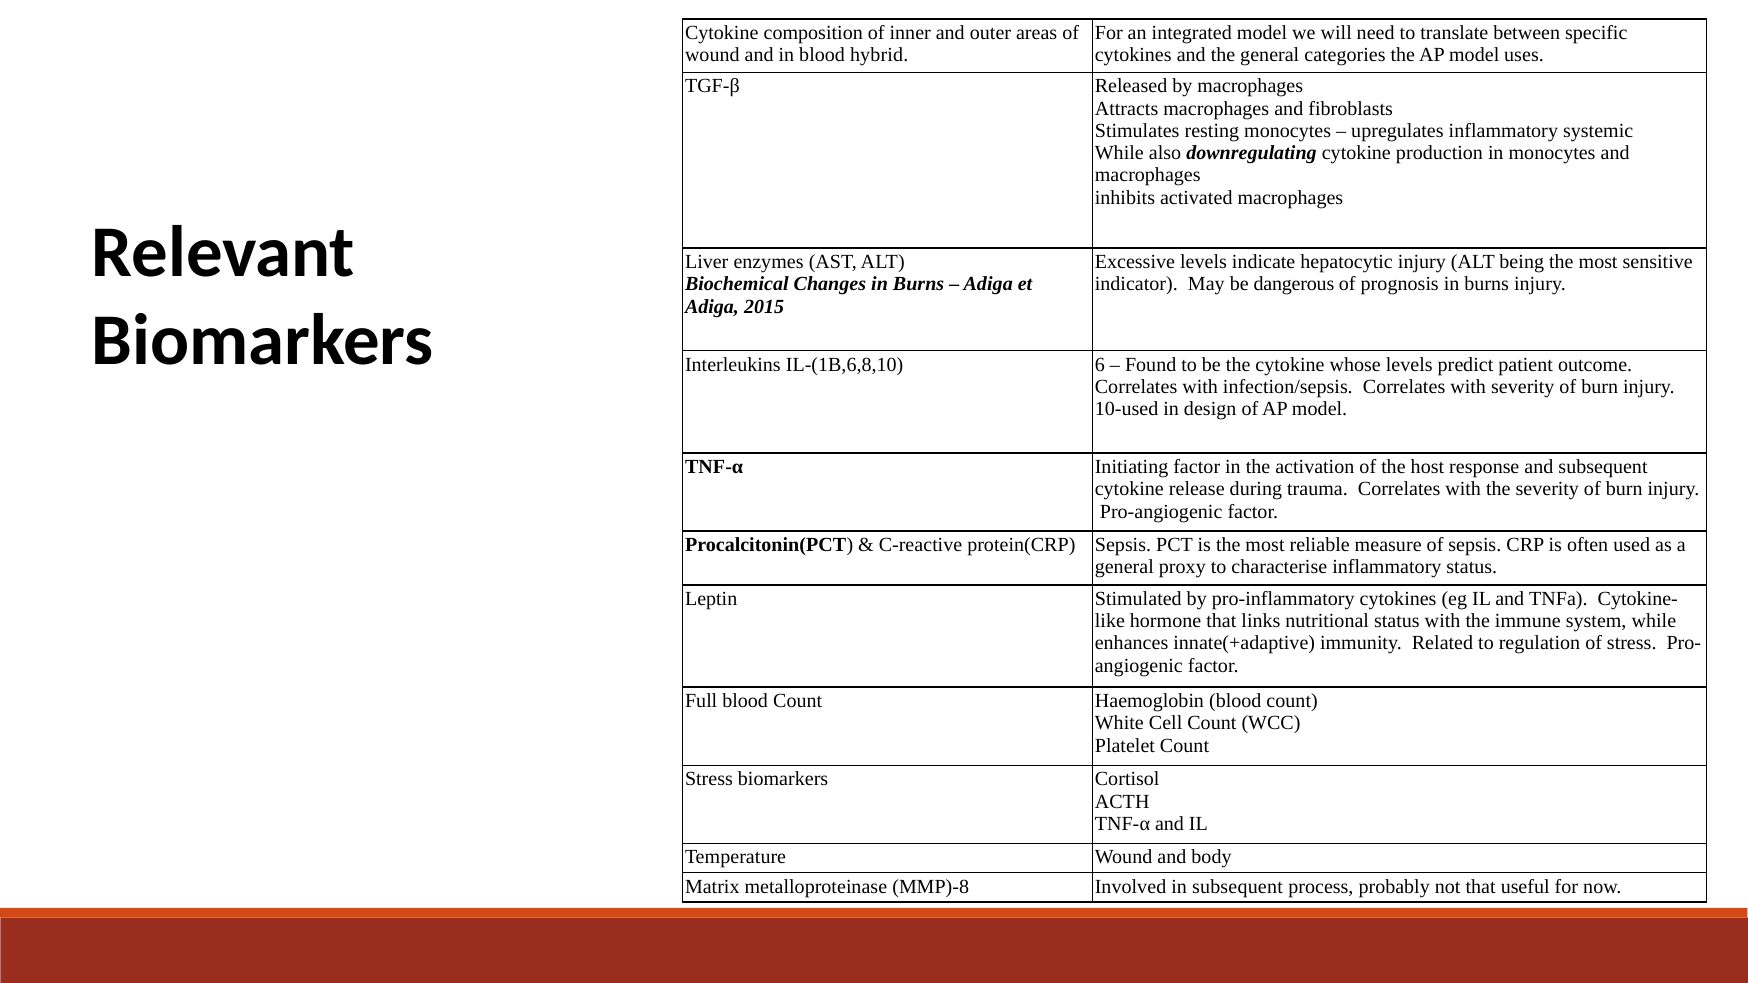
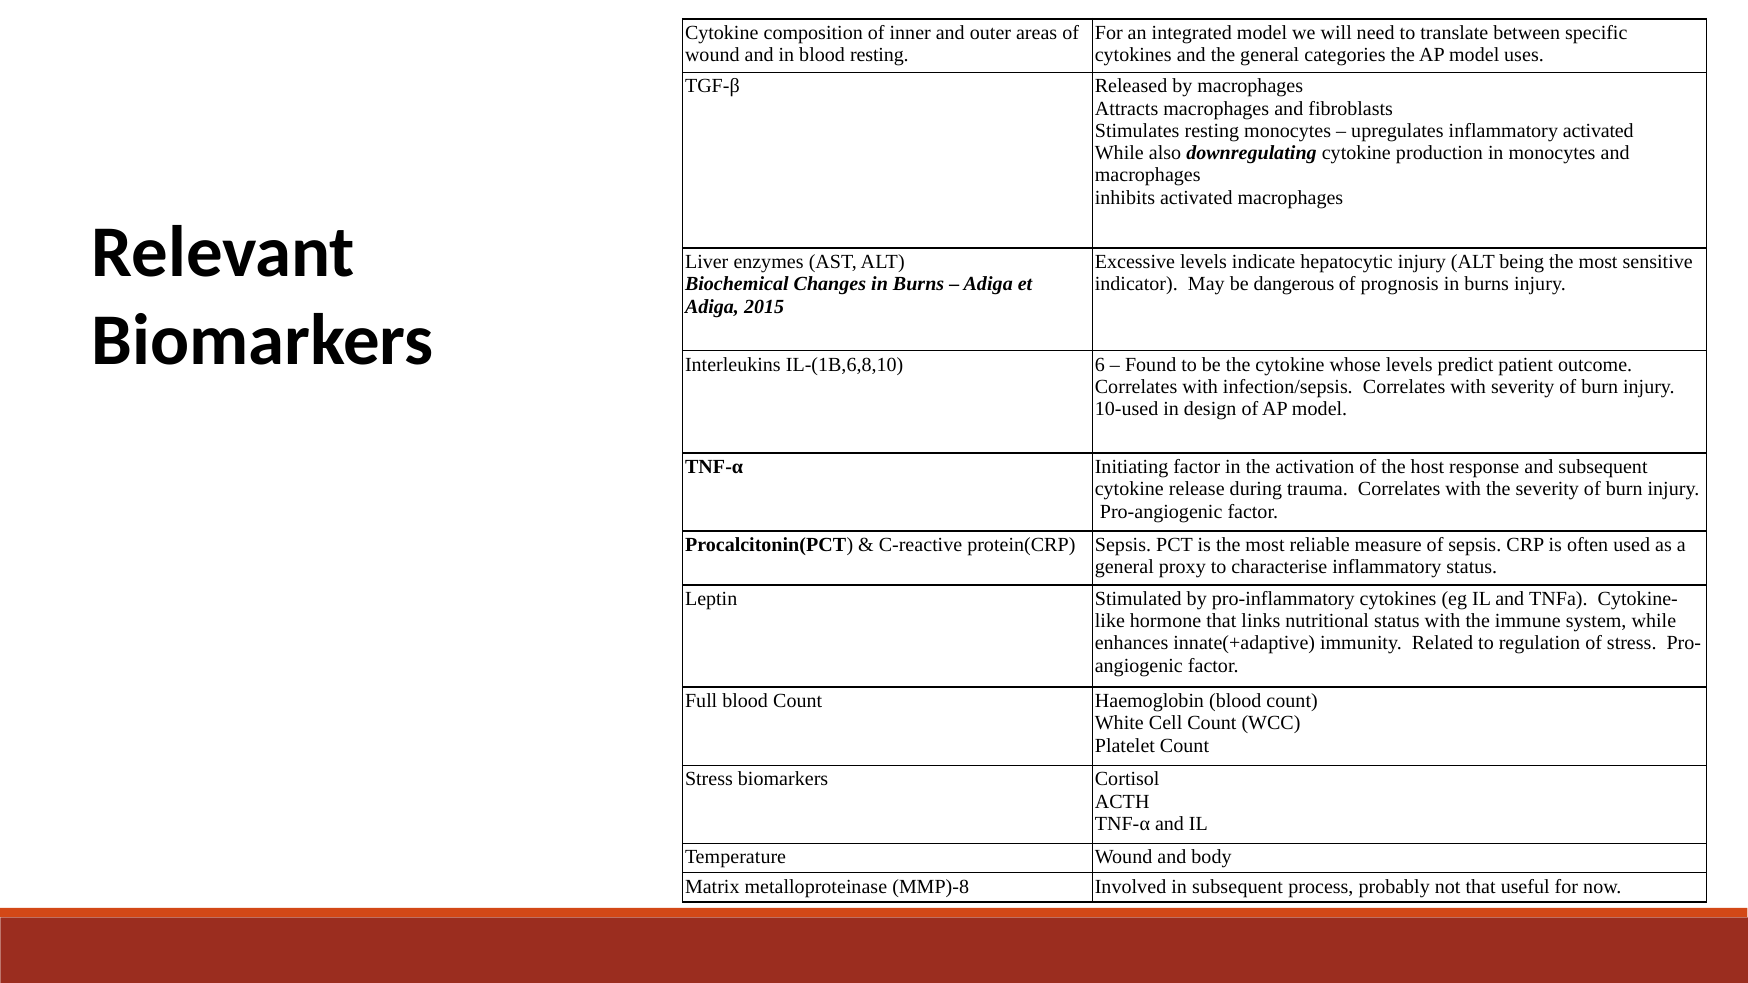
blood hybrid: hybrid -> resting (879, 55)
inflammatory systemic: systemic -> activated (1598, 131)
